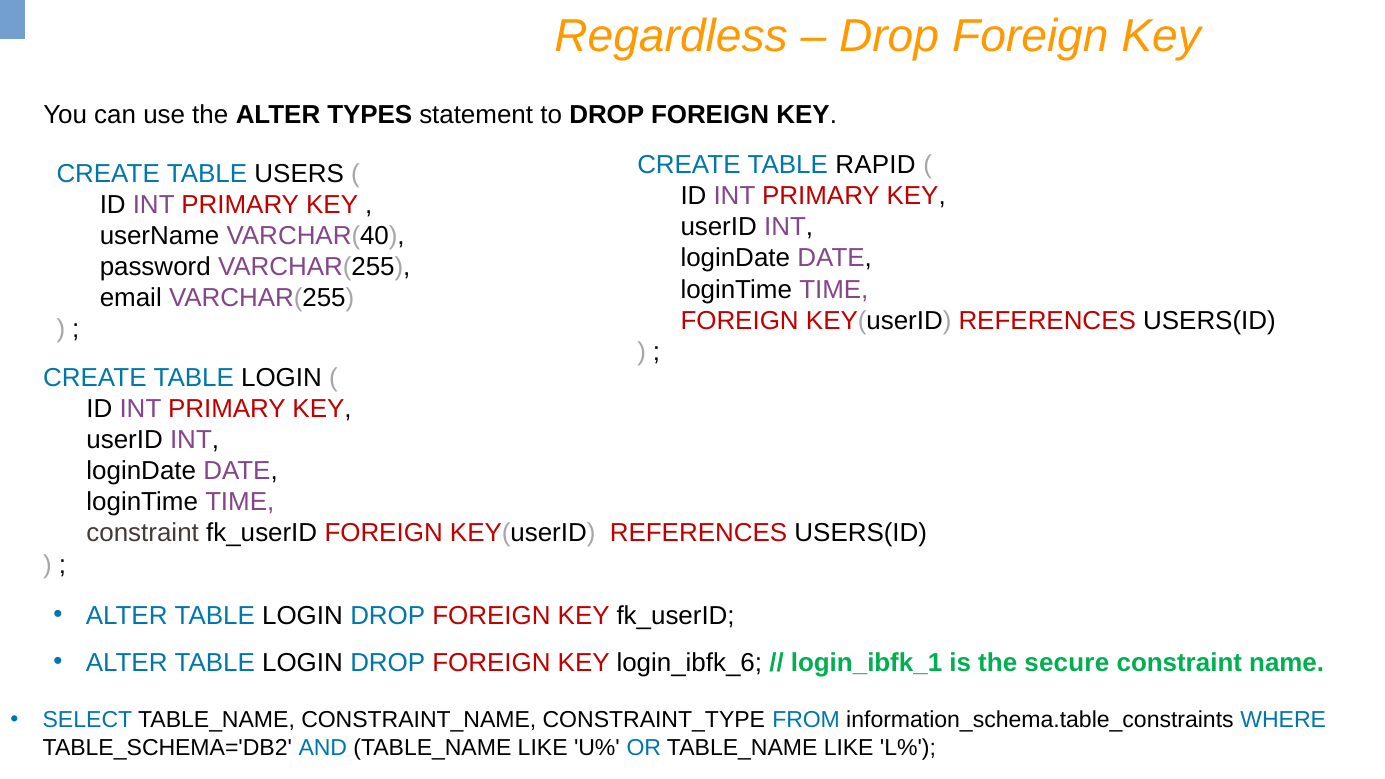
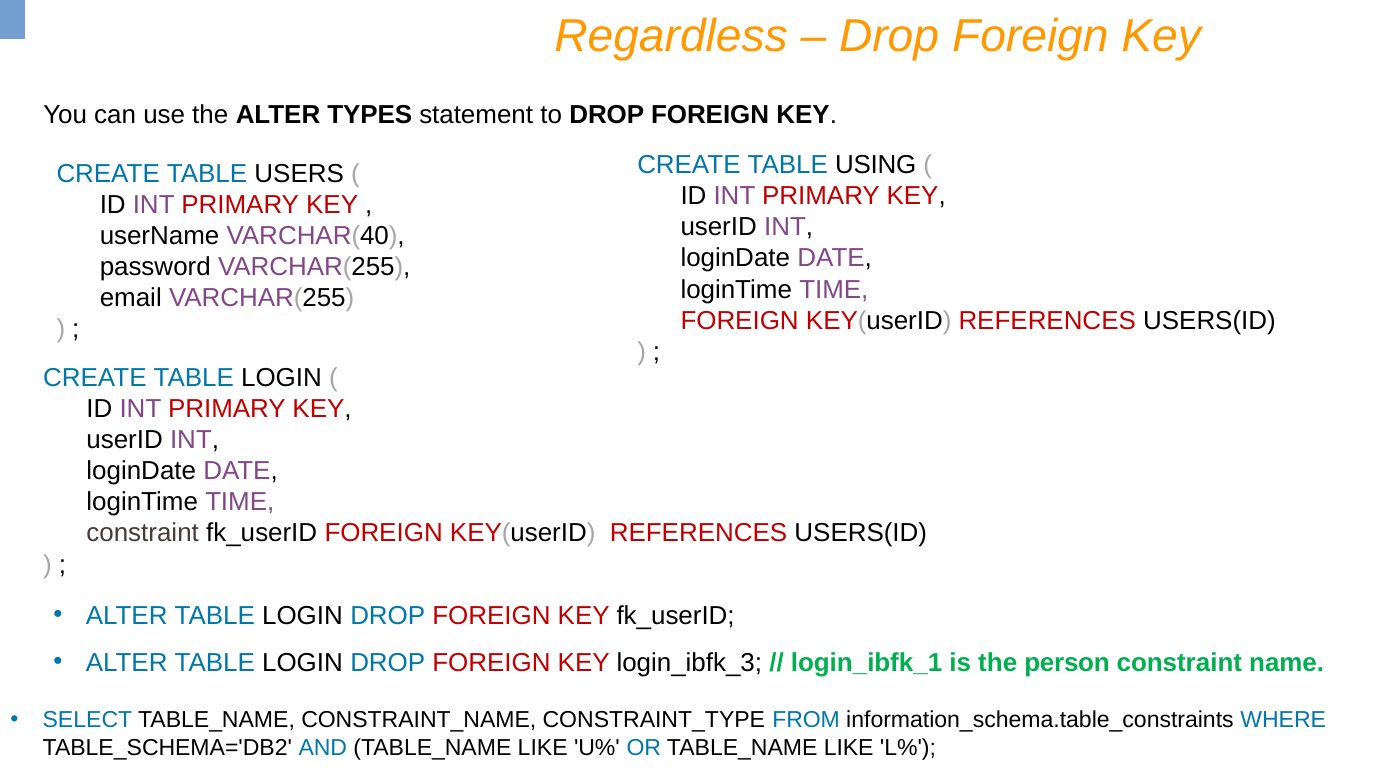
RAPID: RAPID -> USING (876, 165)
login_ibfk_6: login_ibfk_6 -> login_ibfk_3 (689, 662)
secure: secure -> person (1067, 662)
